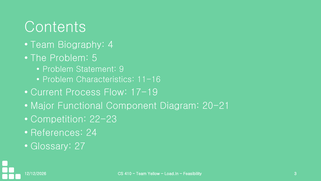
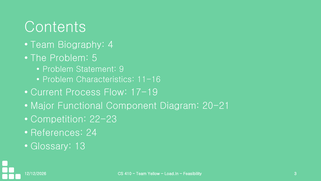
27: 27 -> 13 (80, 146)
